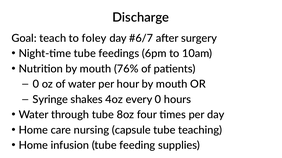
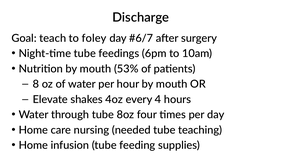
76%: 76% -> 53% (126, 69)
0: 0 -> 8 (36, 84)
Syringe: Syringe -> Elevate (50, 100)
every 0: 0 -> 4 (158, 100)
capsule: capsule -> needed (131, 131)
